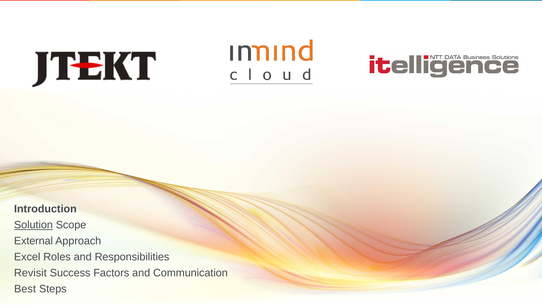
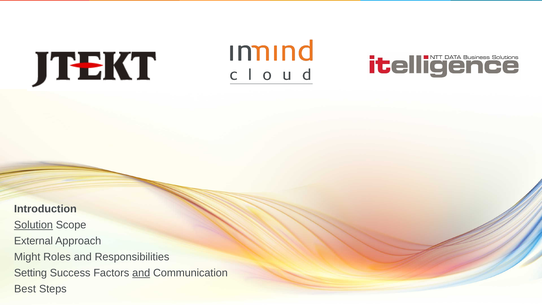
Excel: Excel -> Might (27, 257)
Revisit: Revisit -> Setting (31, 273)
and underline: none -> present (141, 273)
